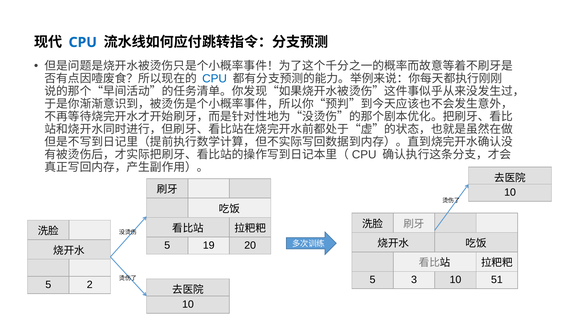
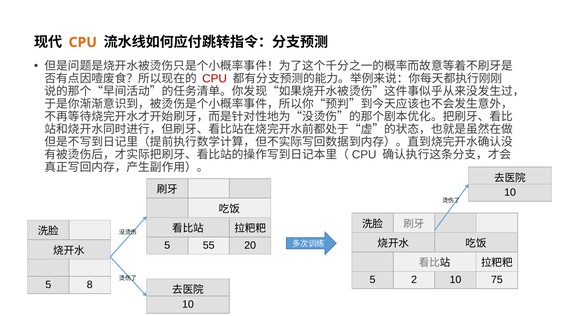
CPU colour: blue -> orange (83, 42)
CPU colour: blue -> red (215, 79)
19: 19 -> 55 (209, 245)
3: 3 -> 2 (414, 279)
51: 51 -> 75 (497, 279)
2: 2 -> 8 (90, 284)
